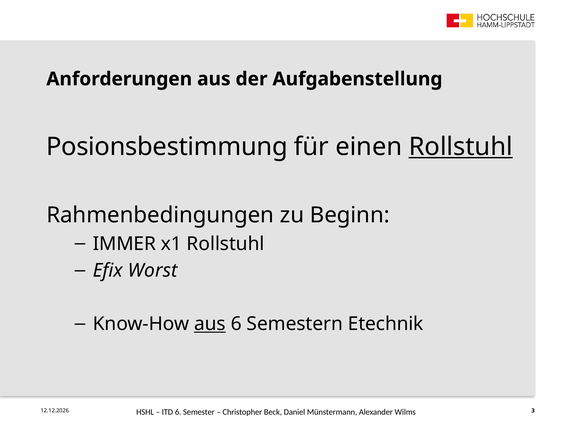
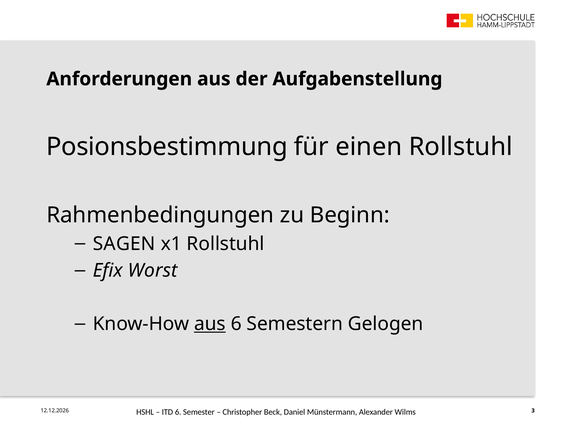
Rollstuhl underline: present -> none (461, 147)
IMMER: IMMER -> SAGEN (124, 244)
Etechnik: Etechnik -> Gelogen (386, 324)
